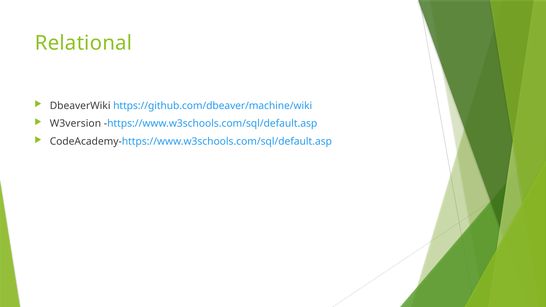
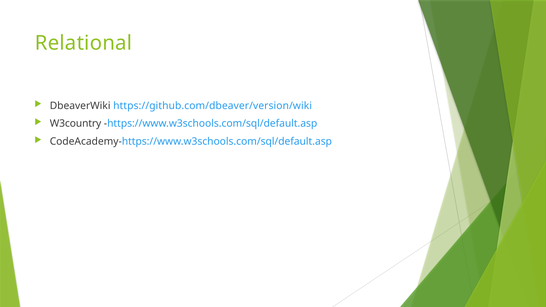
https://github.com/dbeaver/machine/wiki: https://github.com/dbeaver/machine/wiki -> https://github.com/dbeaver/version/wiki (213, 106)
W3version: W3version -> W3country (76, 124)
